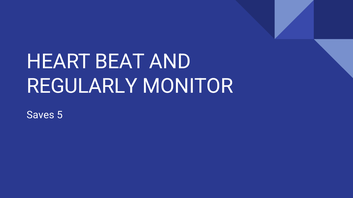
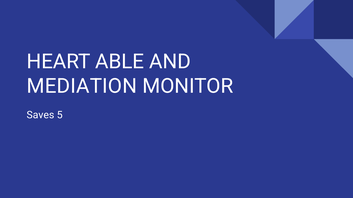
BEAT: BEAT -> ABLE (120, 62)
REGULARLY: REGULARLY -> MEDIATION (82, 86)
